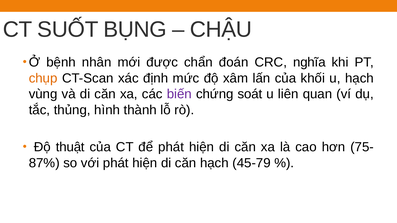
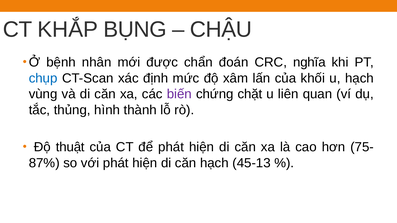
SUỐT: SUỐT -> KHẮP (68, 30)
chụp colour: orange -> blue (43, 78)
soát: soát -> chặt (250, 94)
45-79: 45-79 -> 45-13 (252, 163)
